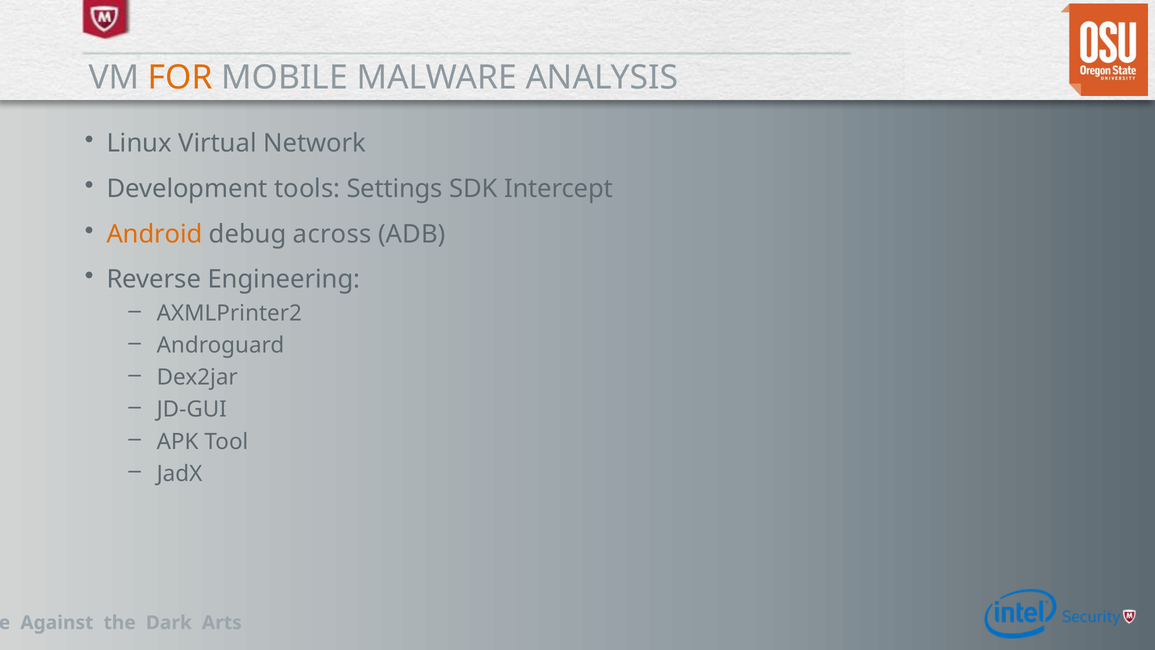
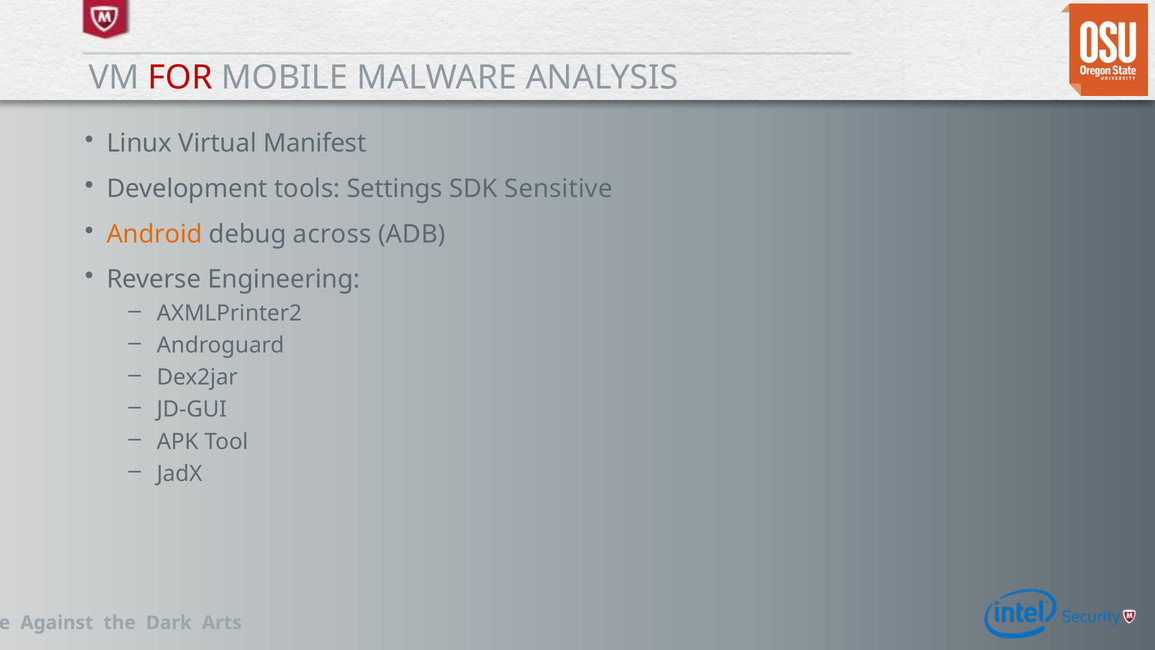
FOR colour: orange -> red (180, 77)
Network: Network -> Manifest (315, 143)
Intercept: Intercept -> Sensitive (558, 189)
